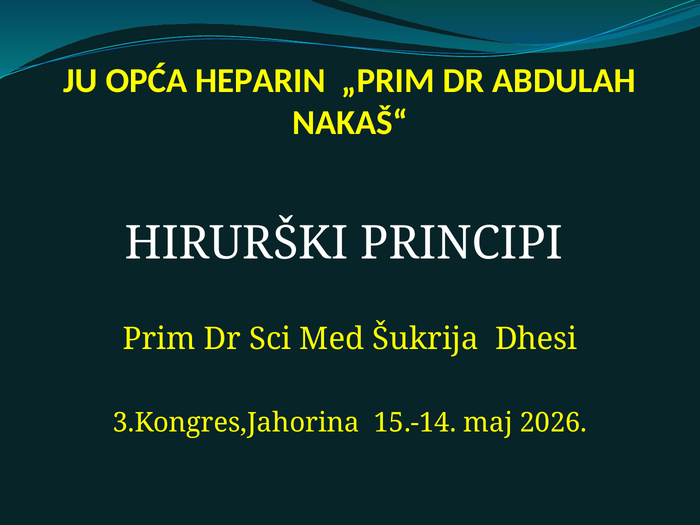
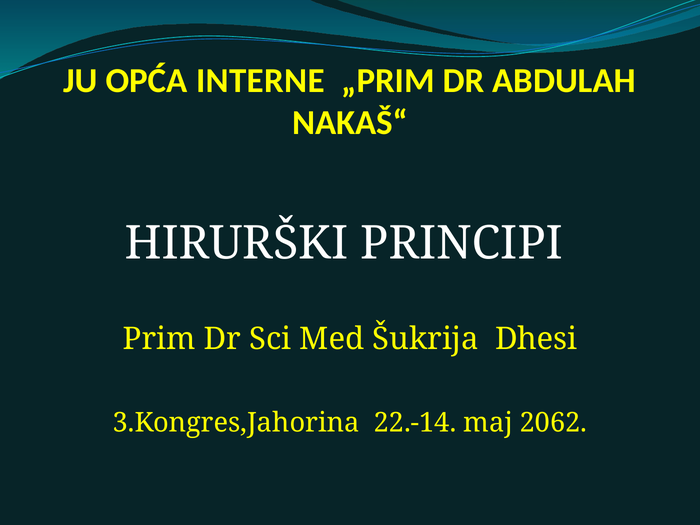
HEPARIN: HEPARIN -> INTERNE (260, 81)
15.-14: 15.-14 -> 22.-14 (415, 423)
2026: 2026 -> 2062 (553, 423)
